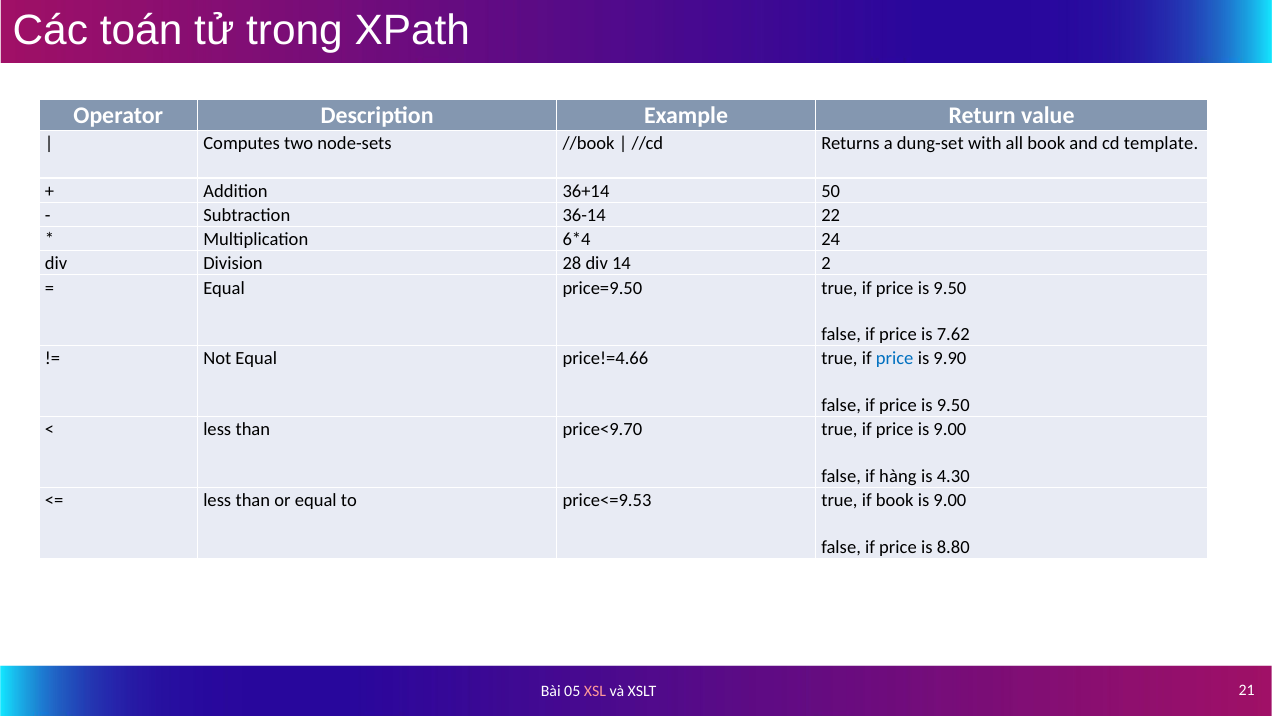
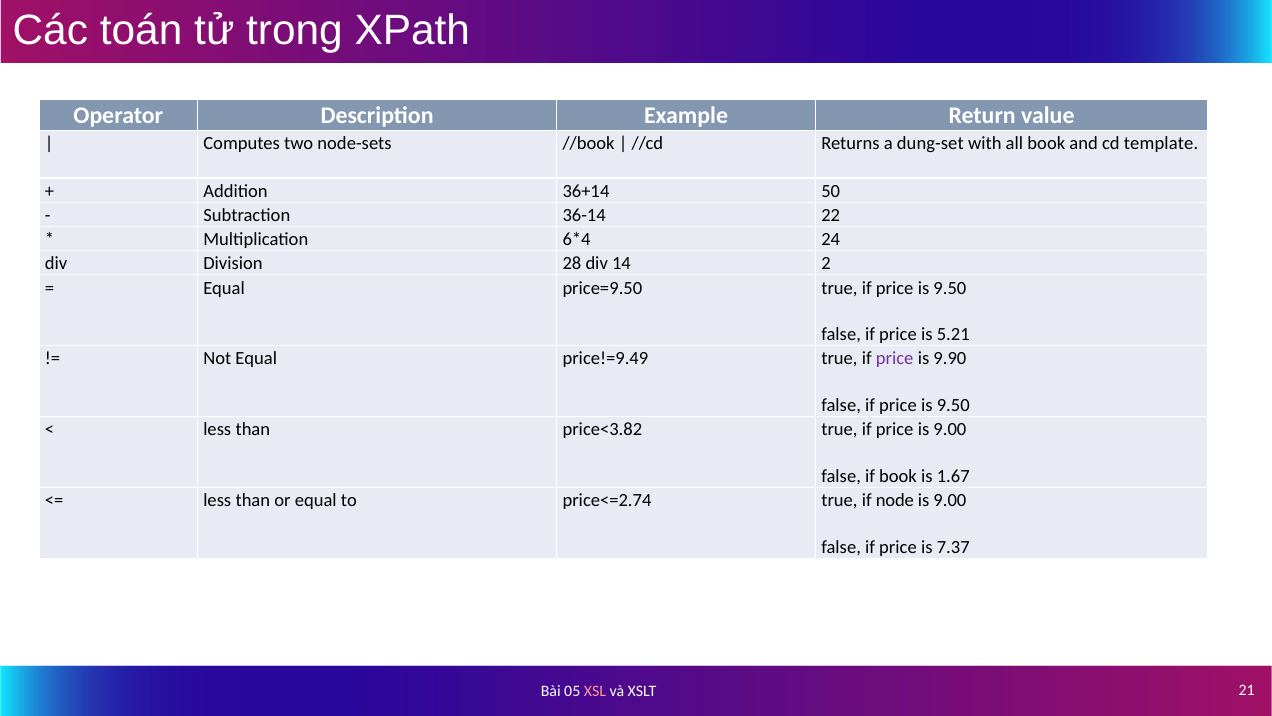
7.62: 7.62 -> 5.21 (953, 334)
price!=4.66: price!=4.66 -> price!=9.49 (605, 359)
price colour: blue -> purple (895, 359)
price<9.70: price<9.70 -> price<3.82 (602, 429)
if hàng: hàng -> book (898, 476)
4.30: 4.30 -> 1.67 (953, 476)
price<=9.53: price<=9.53 -> price<=2.74 (607, 500)
if book: book -> node (895, 500)
8.80: 8.80 -> 7.37 (953, 547)
